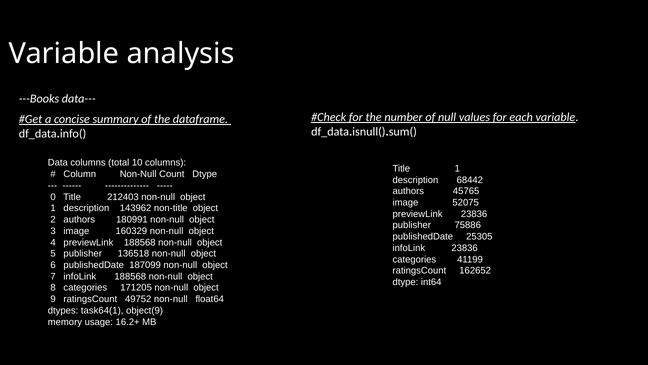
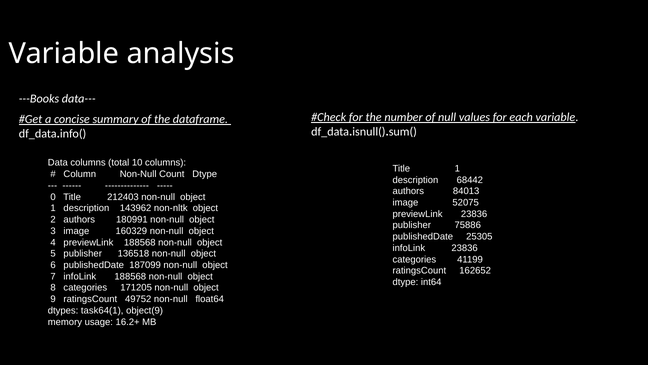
45765: 45765 -> 84013 (466, 191)
non-title: non-title -> non-nltk (171, 208)
